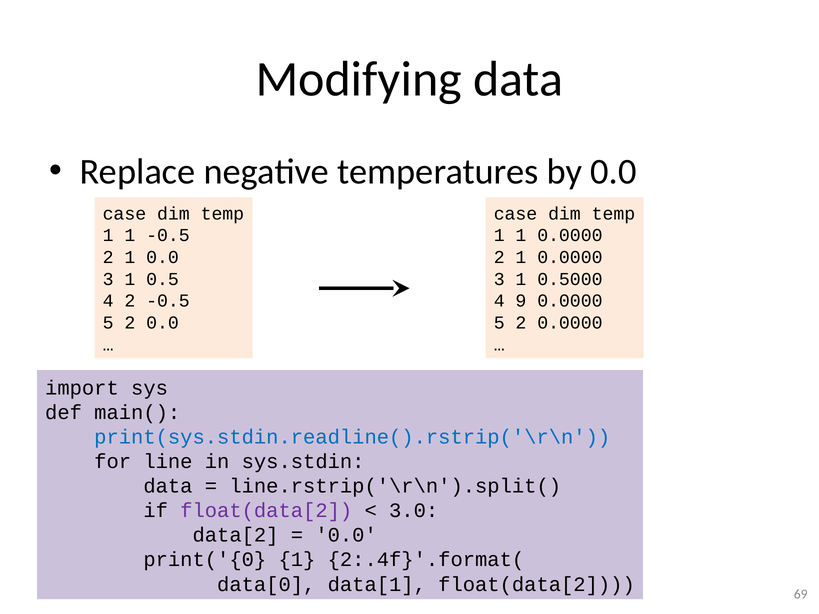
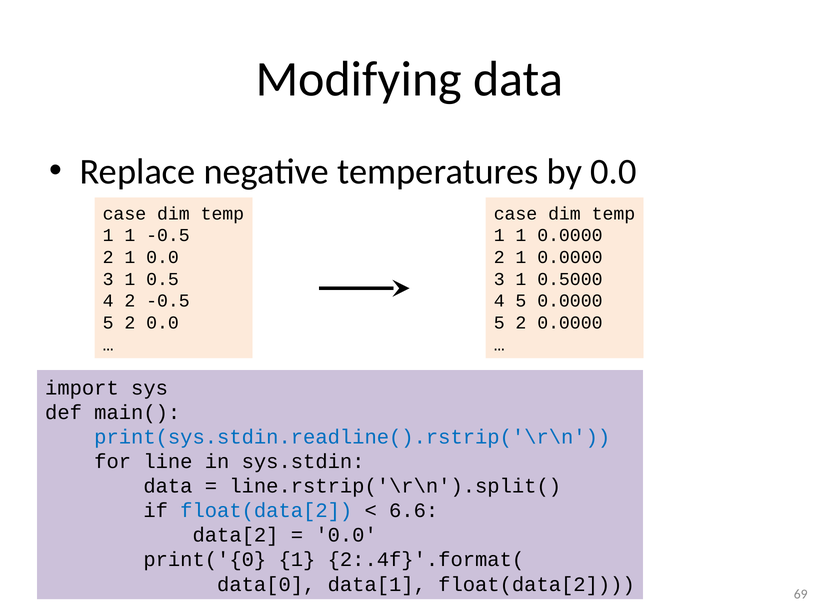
4 9: 9 -> 5 (521, 301)
float(data[2 colour: purple -> blue (266, 511)
3.0: 3.0 -> 6.6 (414, 511)
